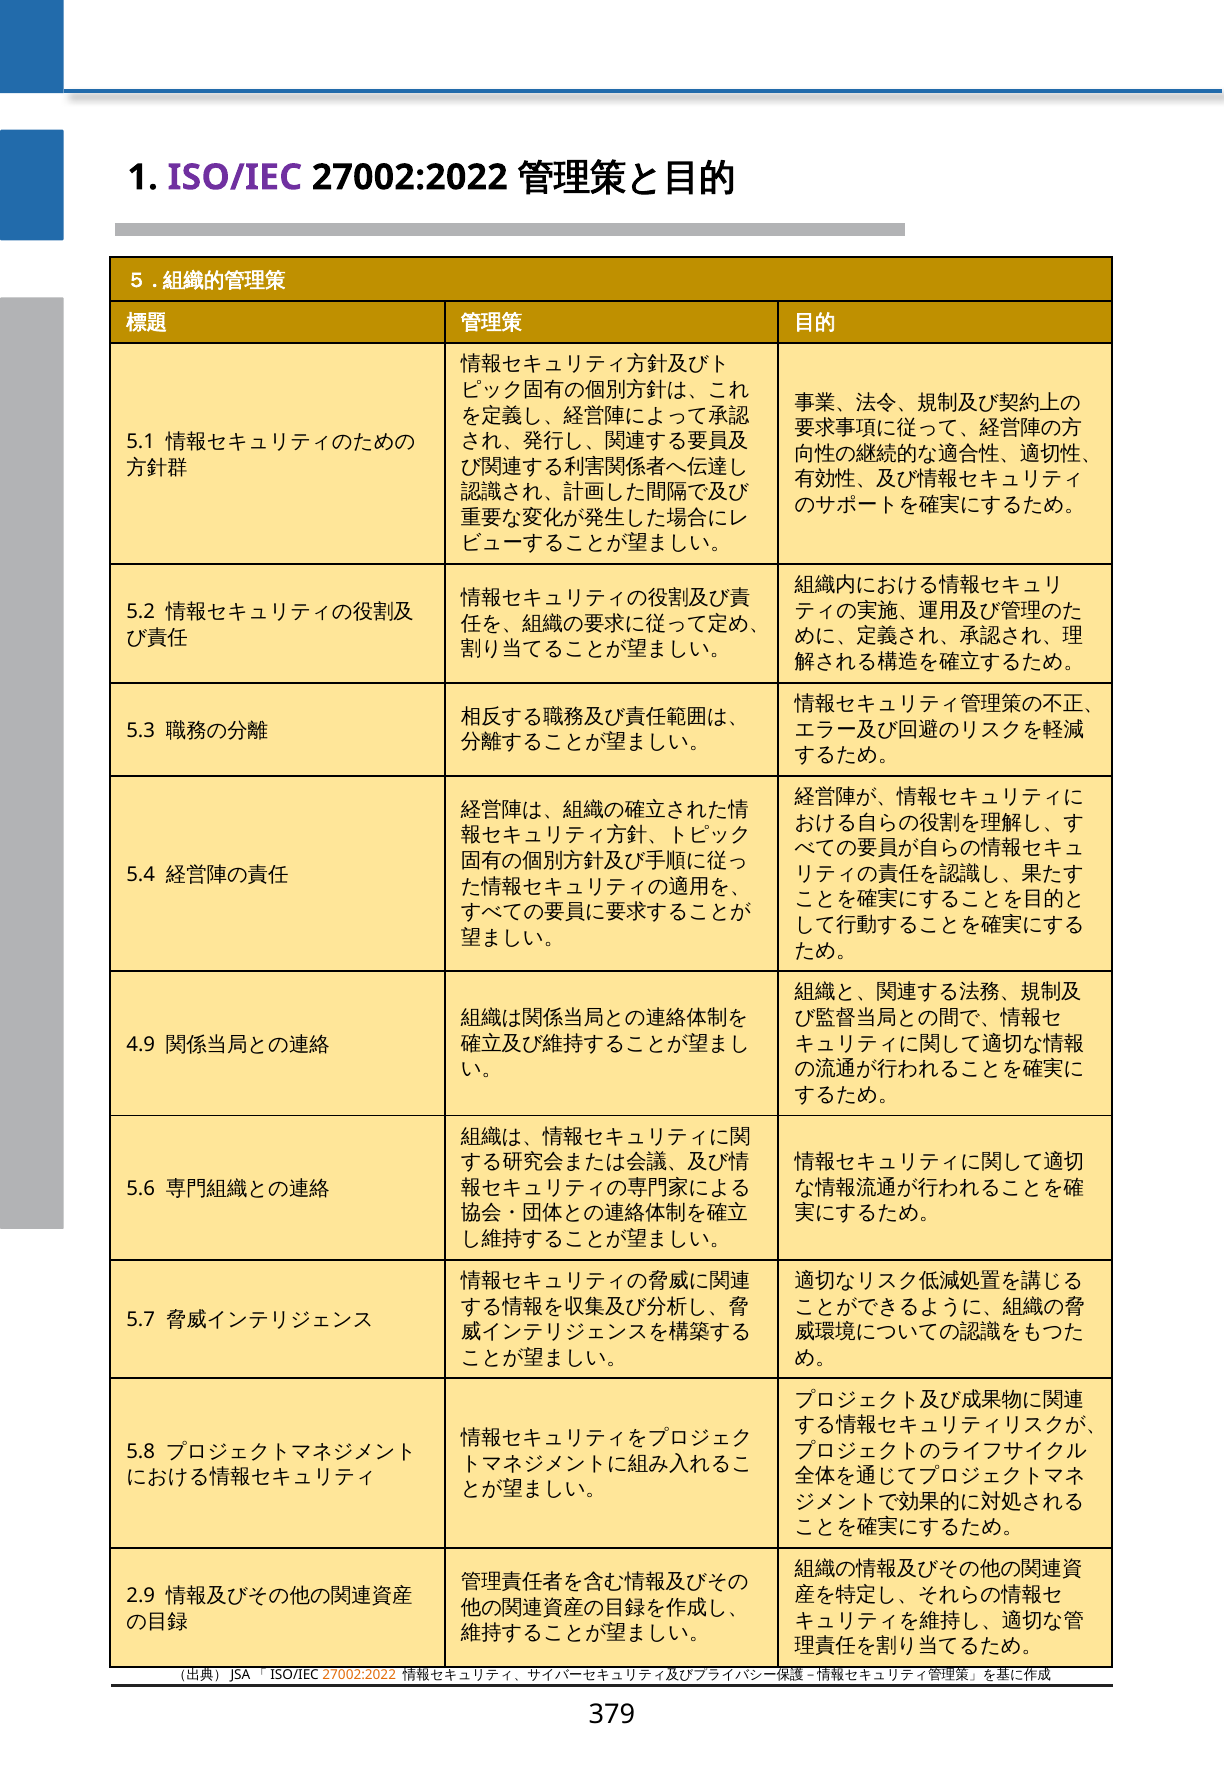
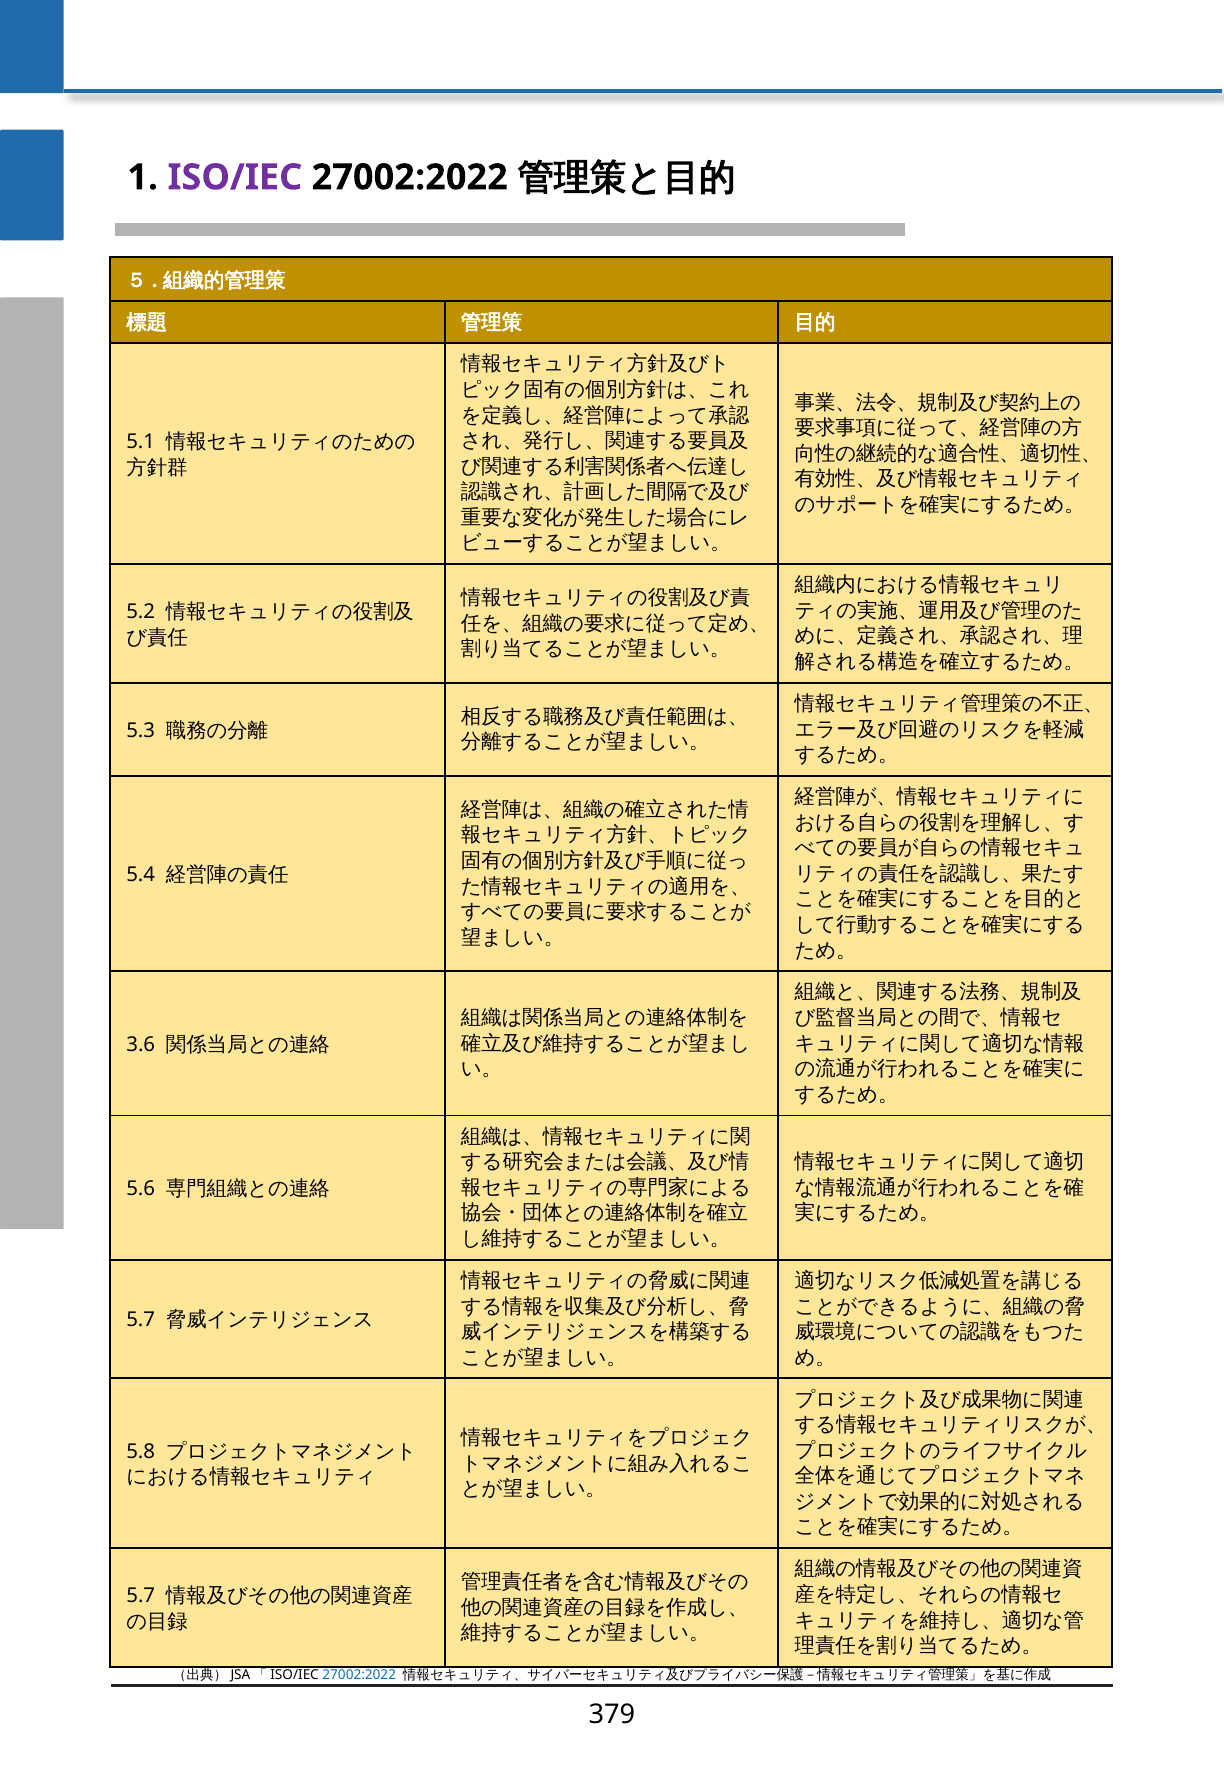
4.9: 4.9 -> 3.6 (141, 1044)
2.9: 2.9 -> 5.7 (141, 1596)
27002:2022 colour: orange -> blue (359, 1675)
